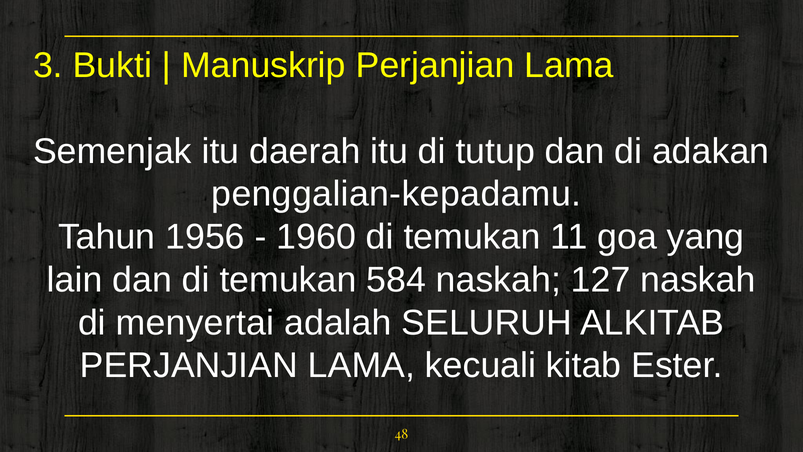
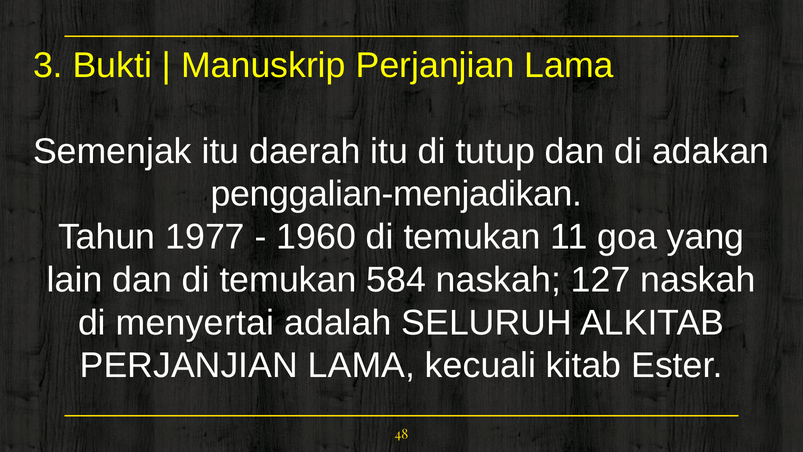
penggalian-kepadamu: penggalian-kepadamu -> penggalian-menjadikan (397, 194)
1956: 1956 -> 1977 (205, 237)
